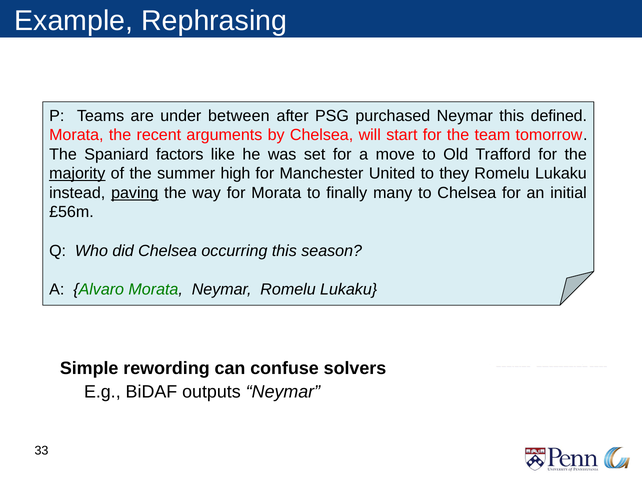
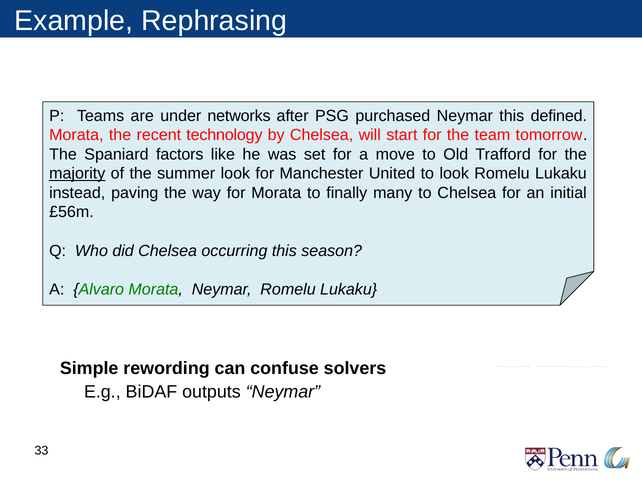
between: between -> networks (239, 116)
arguments: arguments -> technology (224, 135)
summer high: high -> look (235, 173)
to they: they -> look (454, 173)
paving underline: present -> none (135, 193)
